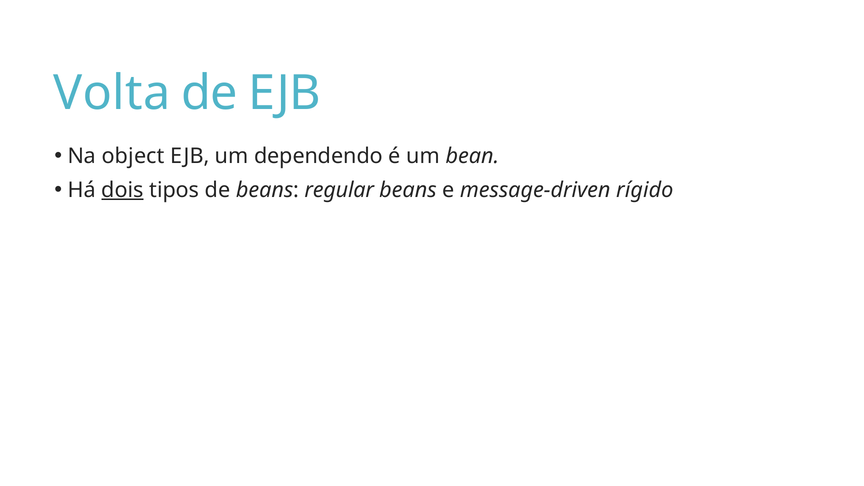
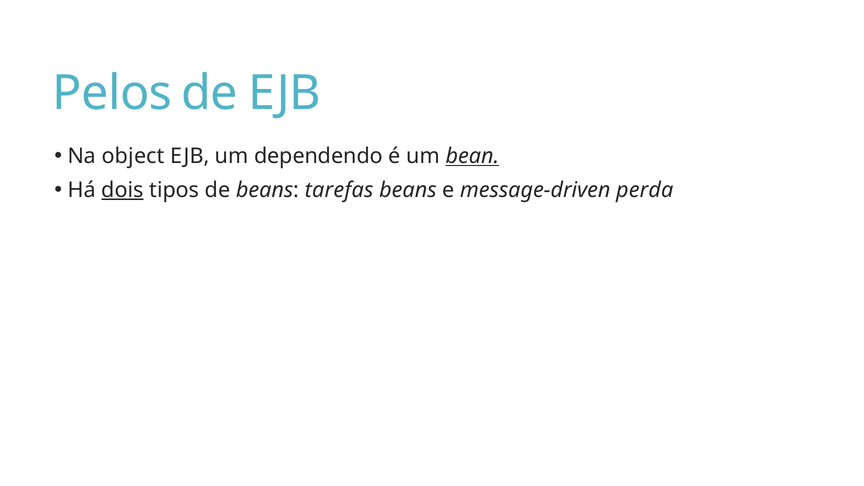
Volta: Volta -> Pelos (112, 93)
bean underline: none -> present (472, 156)
regular: regular -> tarefas (339, 190)
rígido: rígido -> perda (645, 190)
